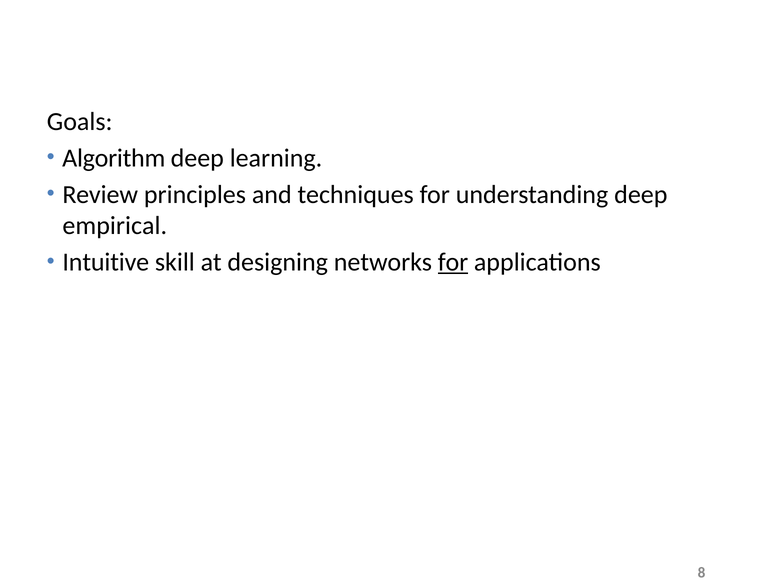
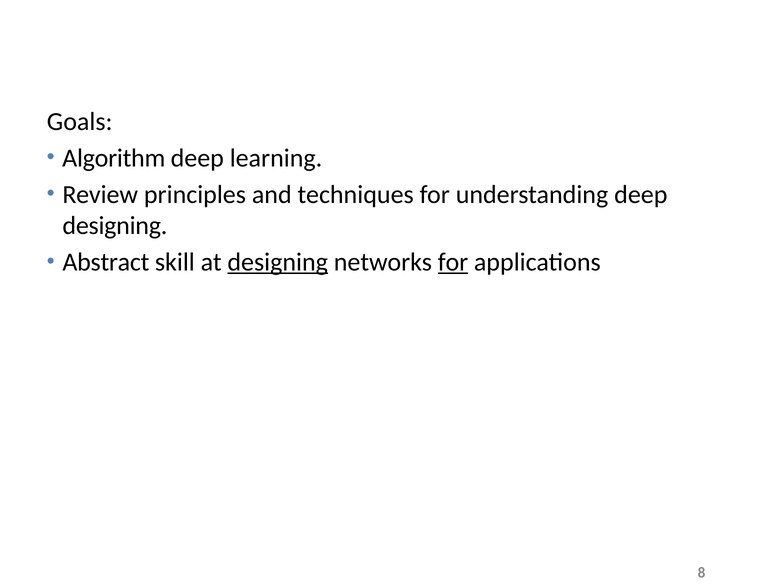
empirical: empirical -> designing (115, 226)
Intuitive: Intuitive -> Abstract (106, 262)
designing underline: none -> present (278, 262)
